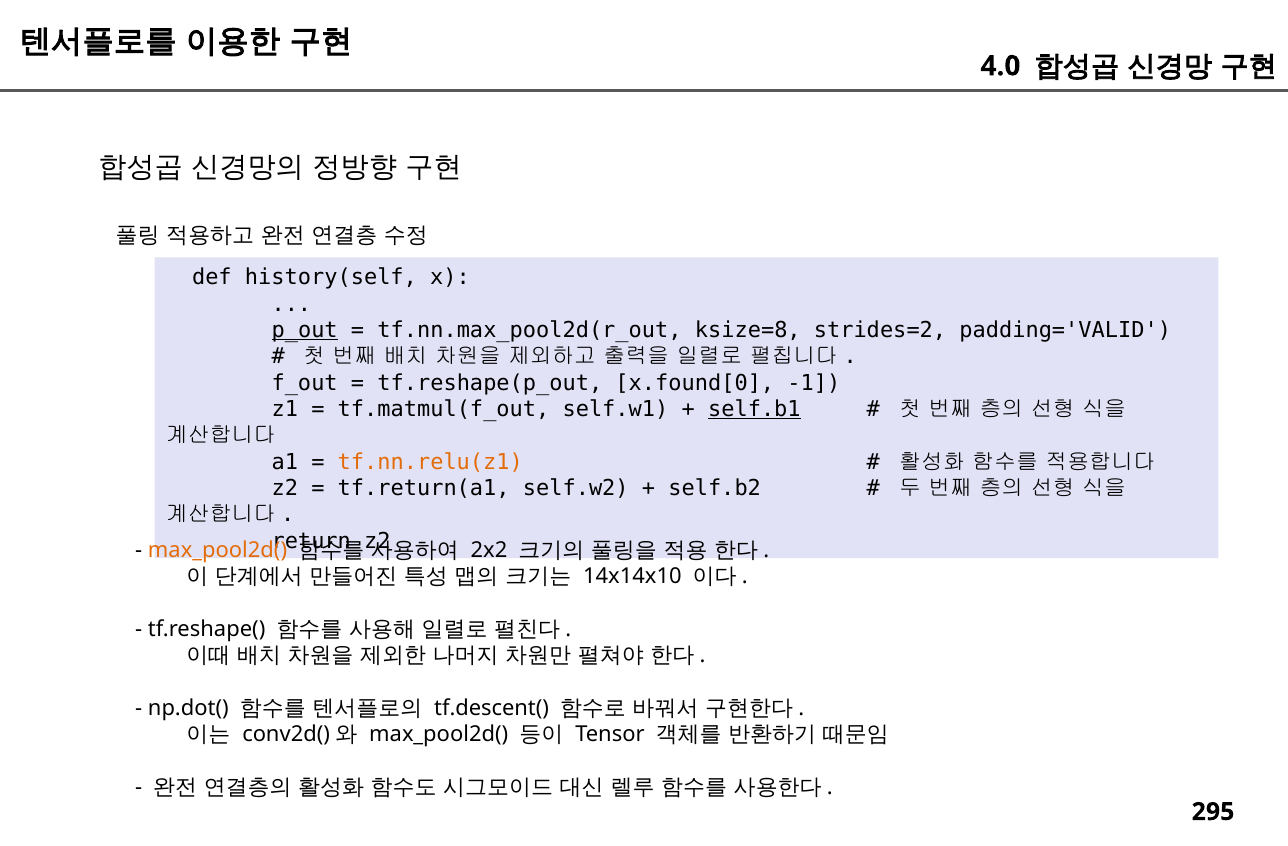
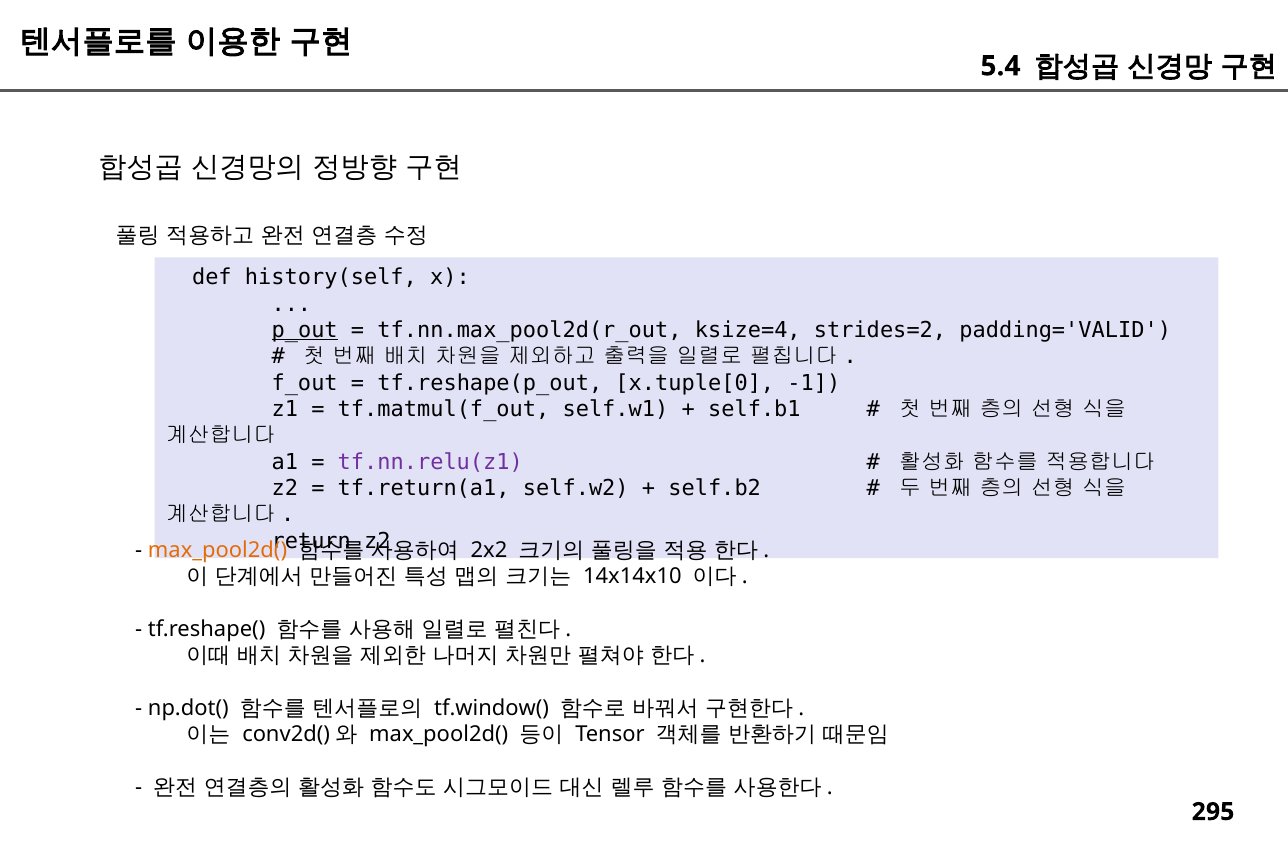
4.0: 4.0 -> 5.4 (1000, 66)
ksize=8: ksize=8 -> ksize=4 (748, 330)
x.found[0: x.found[0 -> x.tuple[0 (695, 383)
self.b1 underline: present -> none (754, 409)
tf.nn.relu(z1 colour: orange -> purple (430, 462)
tf.descent(: tf.descent( -> tf.window( (492, 708)
